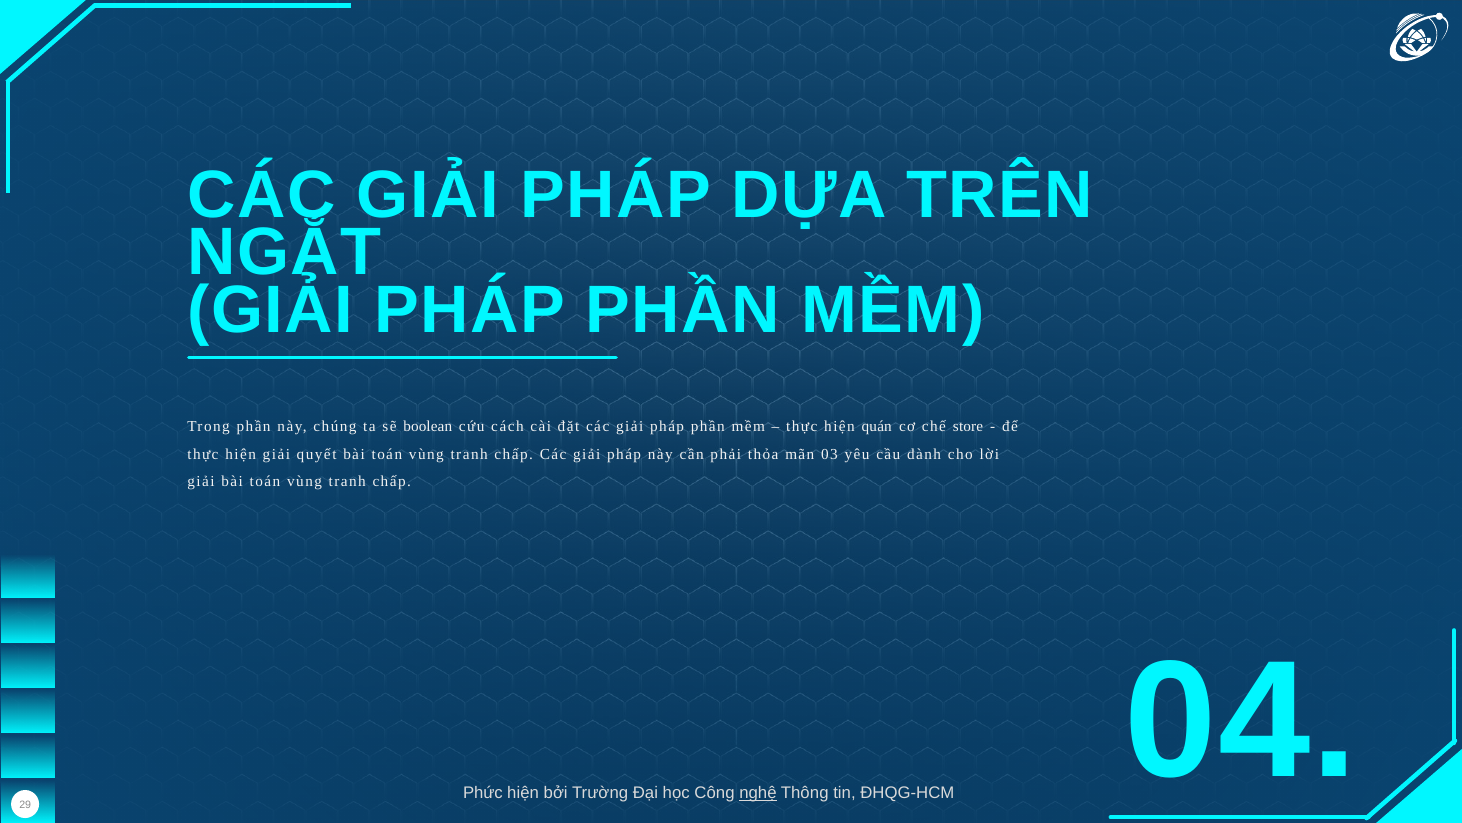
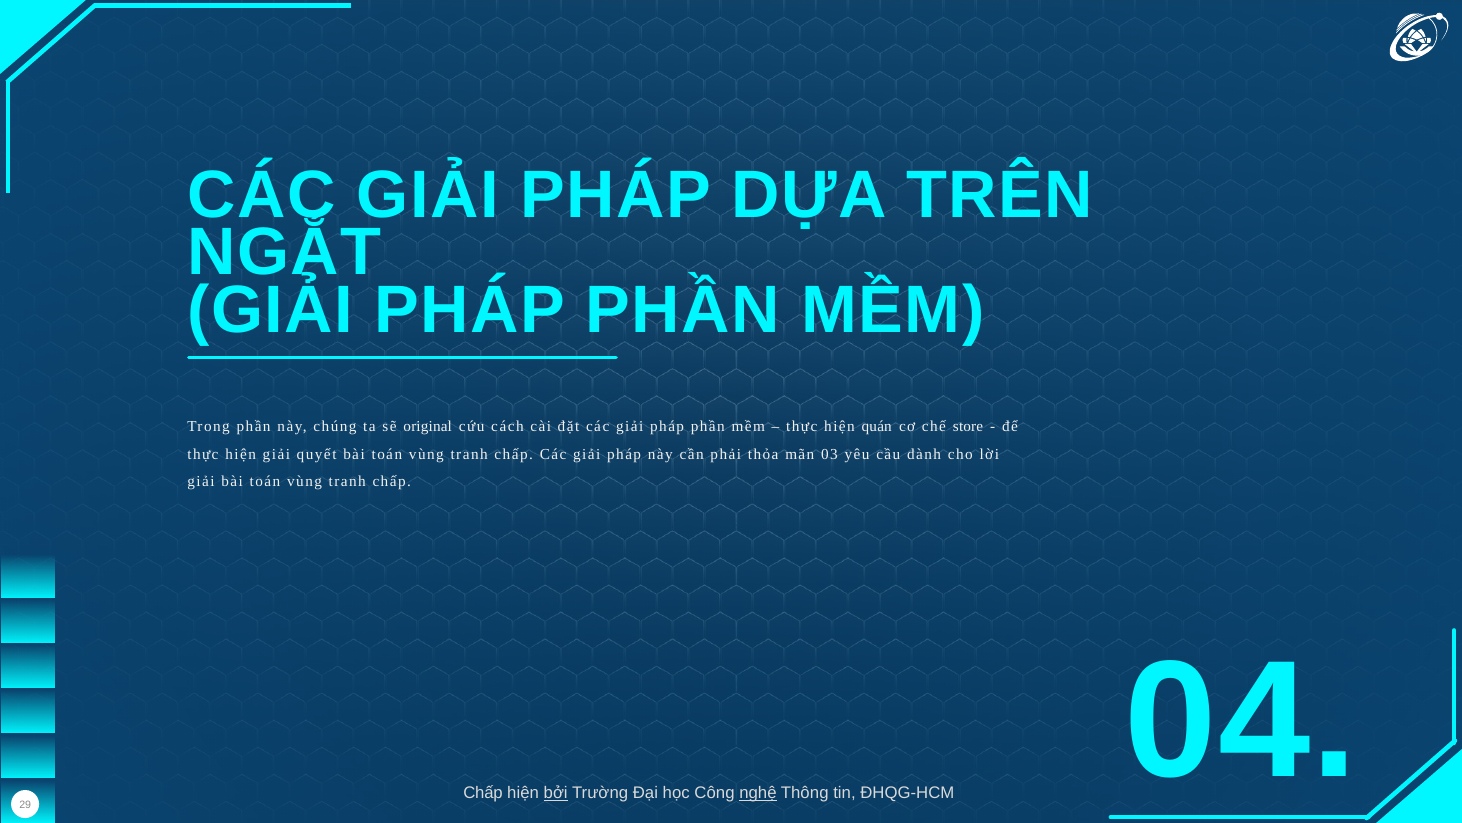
boolean: boolean -> original (428, 426)
Phức: Phức -> Chấp (483, 793)
bởi underline: none -> present (556, 793)
